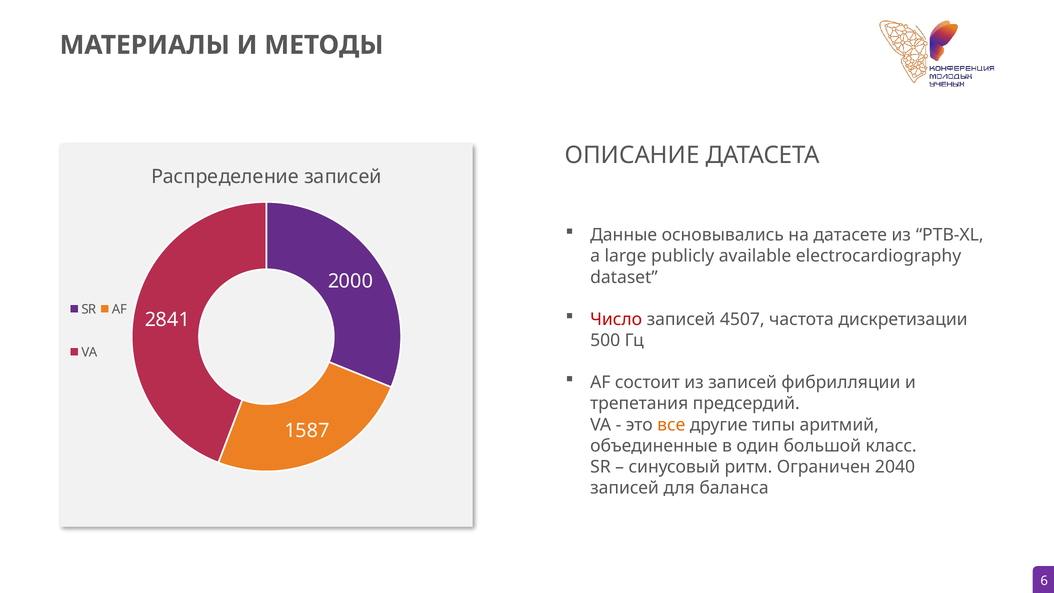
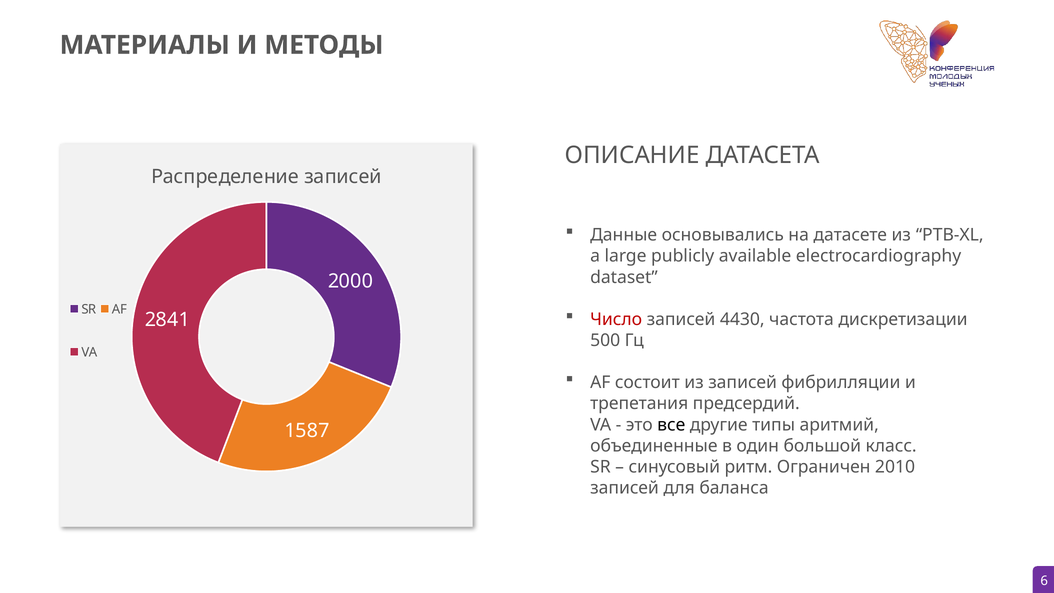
4507: 4507 -> 4430 (742, 319)
все colour: orange -> black (671, 425)
2040: 2040 -> 2010 (895, 467)
